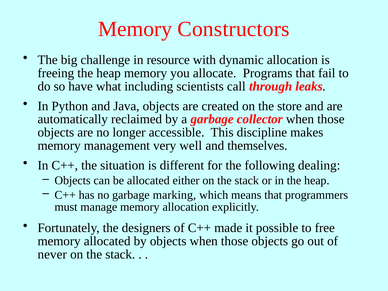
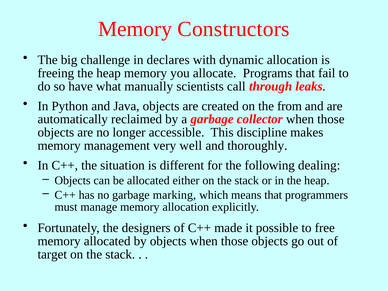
resource: resource -> declares (168, 60)
including: including -> manually (149, 86)
store: store -> from (290, 106)
themselves: themselves -> thoroughly (257, 146)
never: never -> target (52, 254)
